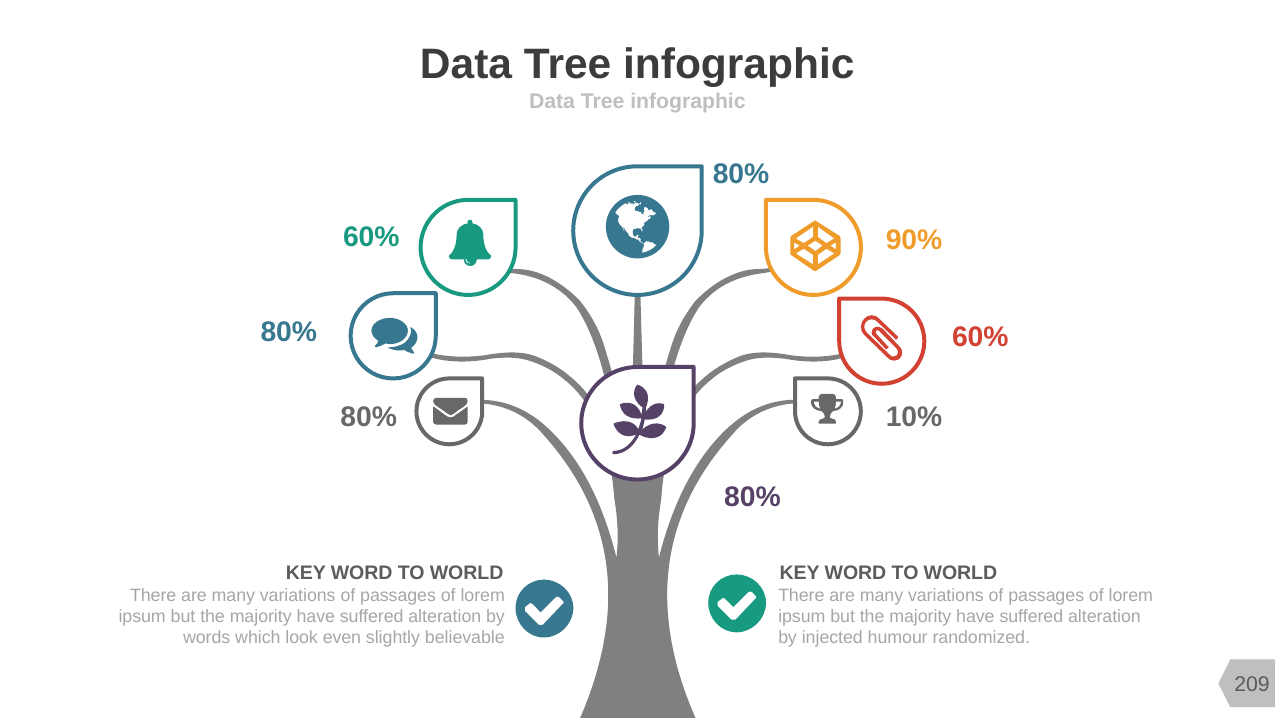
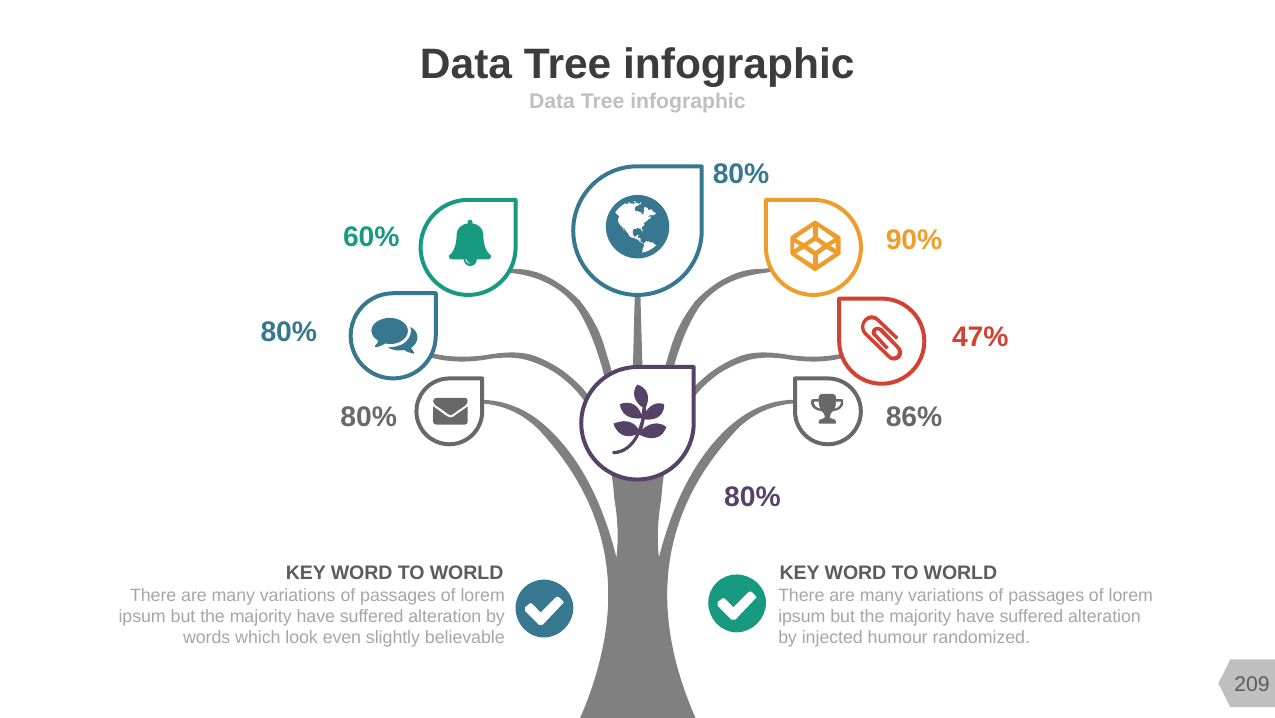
60%: 60% -> 47% (980, 337)
10%: 10% -> 86% (914, 416)
